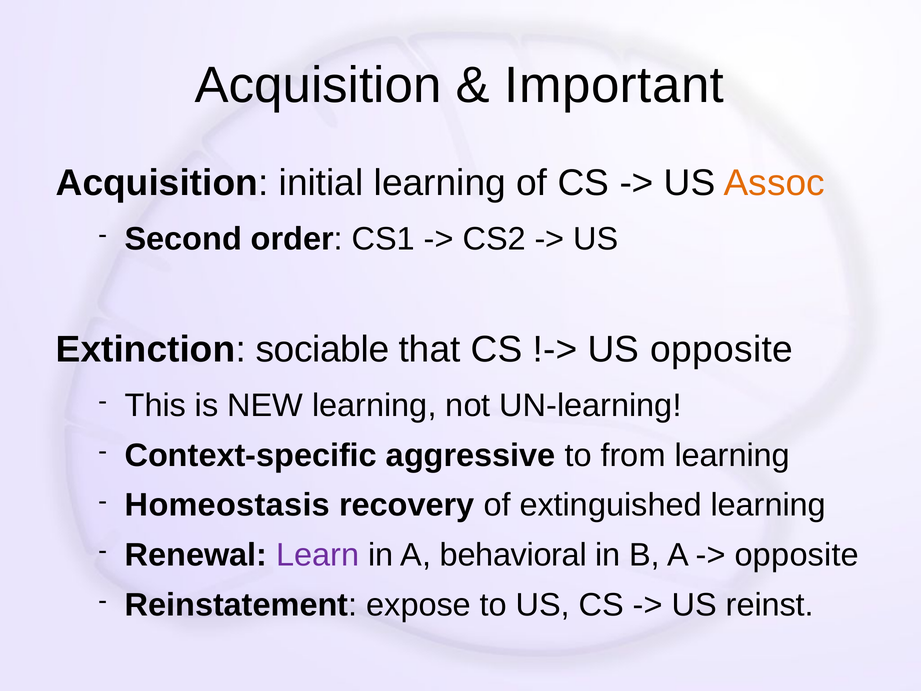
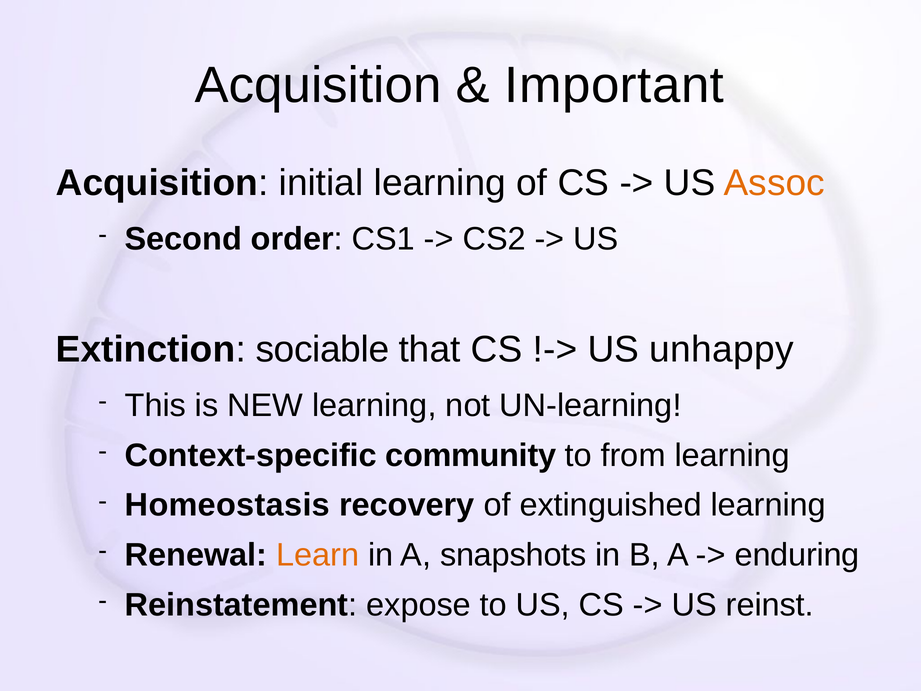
US opposite: opposite -> unhappy (722, 350)
aggressive: aggressive -> community (471, 456)
Learn colour: purple -> orange (318, 555)
behavioral: behavioral -> snapshots (513, 555)
opposite: opposite -> enduring (797, 555)
